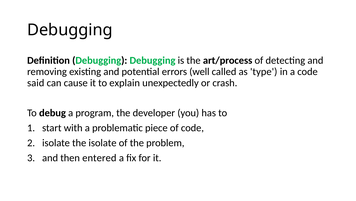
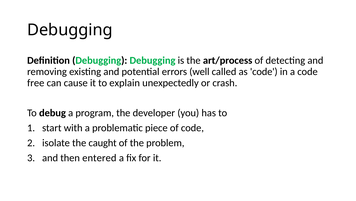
as type: type -> code (264, 71)
said: said -> free (36, 83)
the isolate: isolate -> caught (103, 142)
